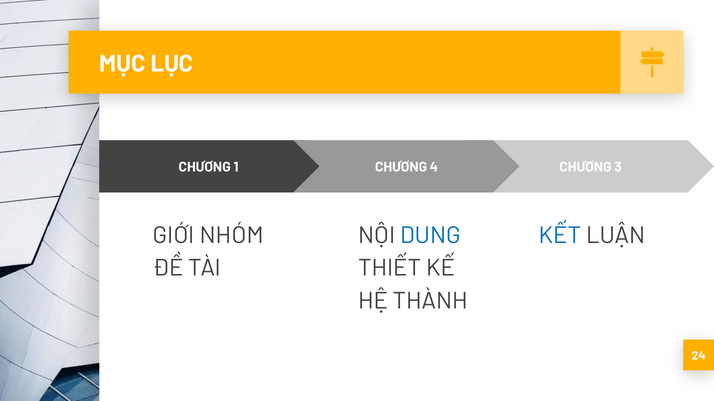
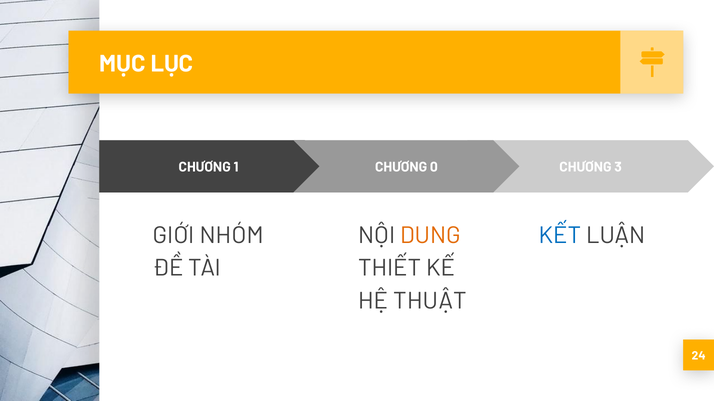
4: 4 -> 0 (434, 168)
DUNG colour: blue -> orange (430, 236)
THÀNH: THÀNH -> THUẬT (430, 301)
